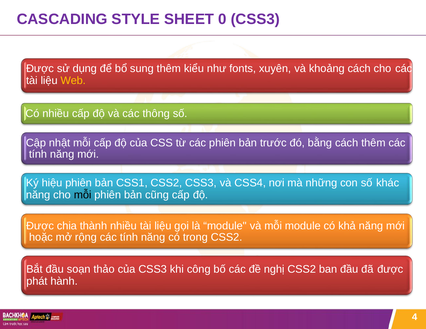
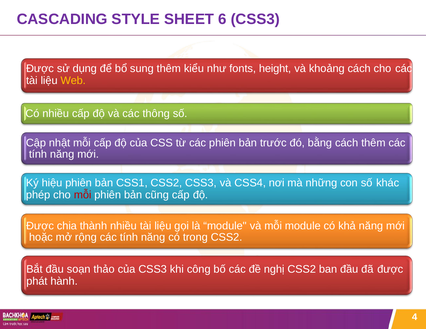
0: 0 -> 6 (222, 19)
xuyên: xuyên -> height (275, 69)
năng: năng -> phép (38, 195)
mỗi colour: black -> red (83, 195)
